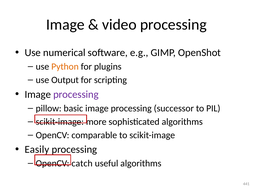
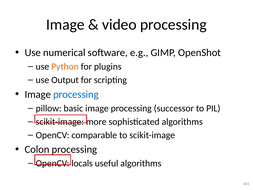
processing colour: purple -> blue (76, 94)
Easily: Easily -> Colon (37, 149)
catch: catch -> locals (82, 163)
